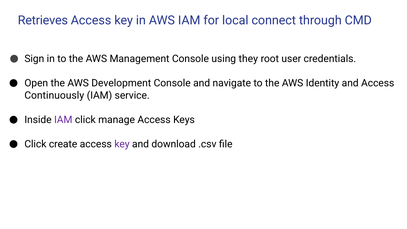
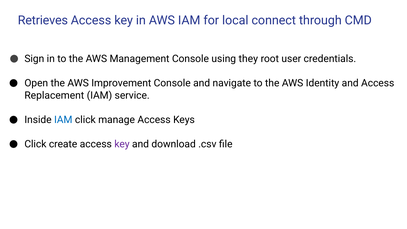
Development: Development -> Improvement (121, 83)
Continuously: Continuously -> Replacement (54, 95)
IAM colour: purple -> blue (63, 120)
